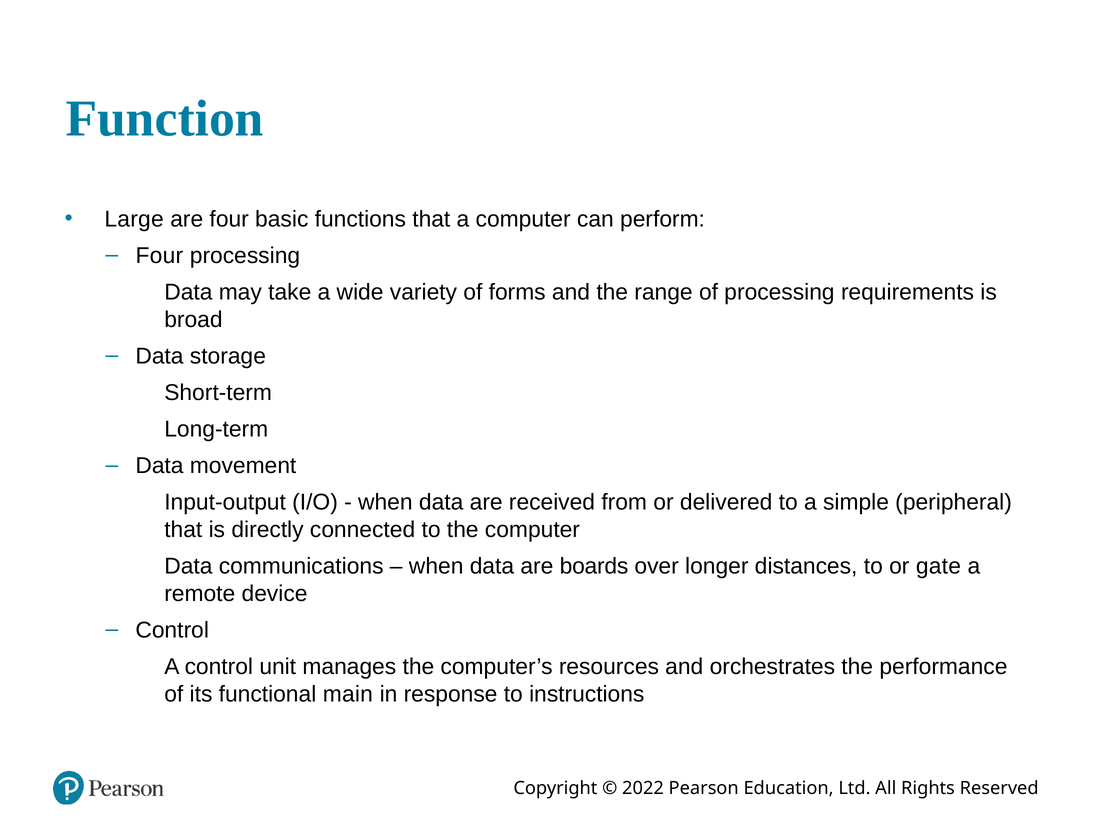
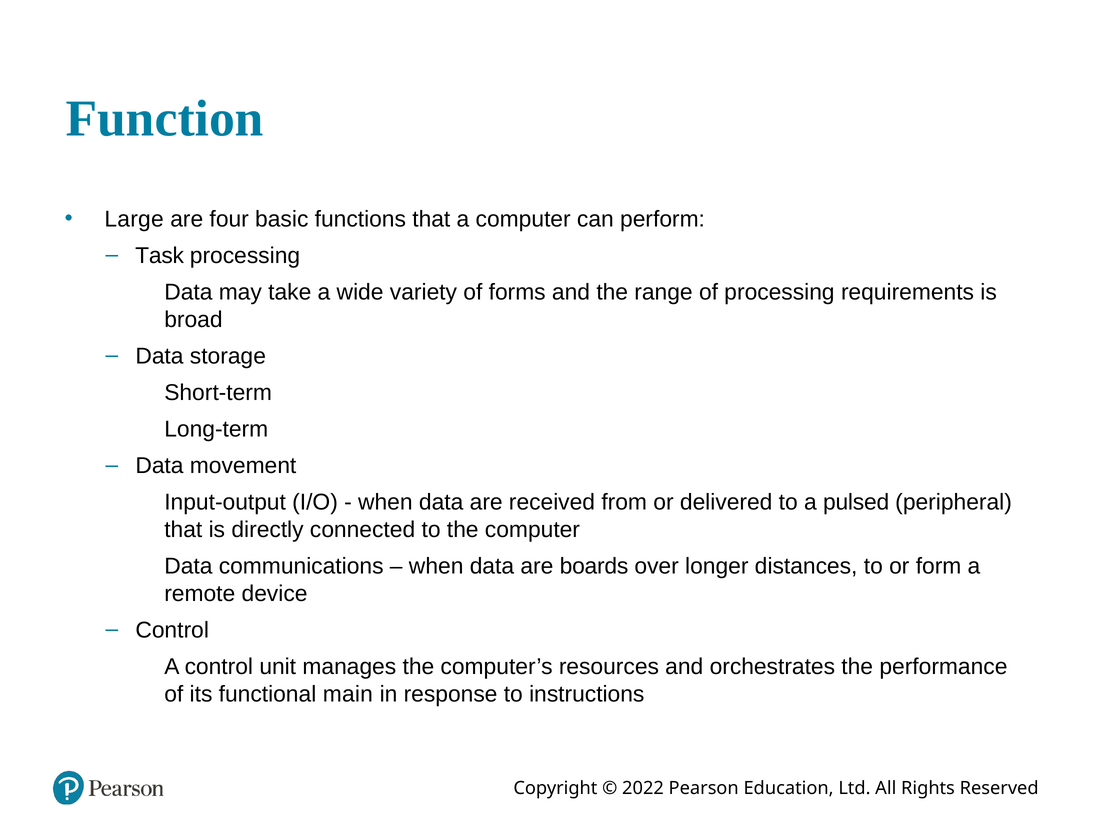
Four: Four -> Task (160, 256)
simple: simple -> pulsed (856, 502)
gate: gate -> form (939, 566)
